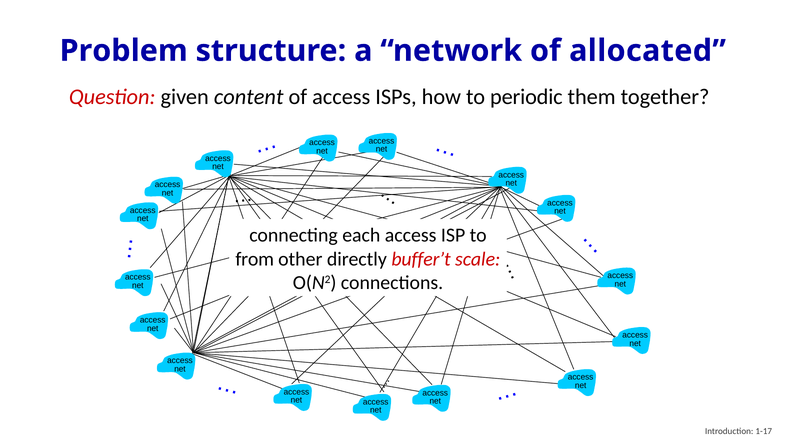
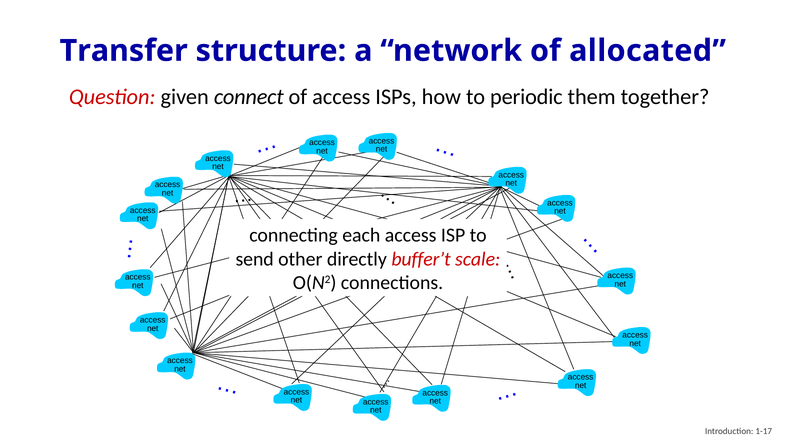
Problem: Problem -> Transfer (124, 51)
content: content -> connect (249, 97)
from: from -> send (255, 259)
